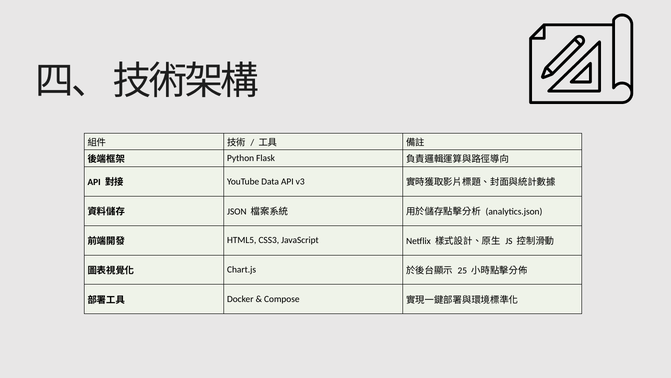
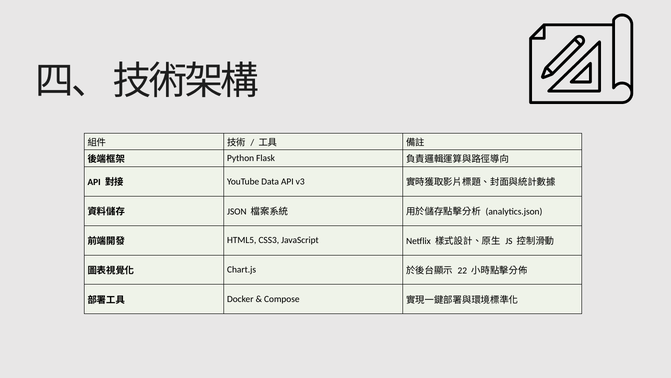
25: 25 -> 22 (462, 270)
